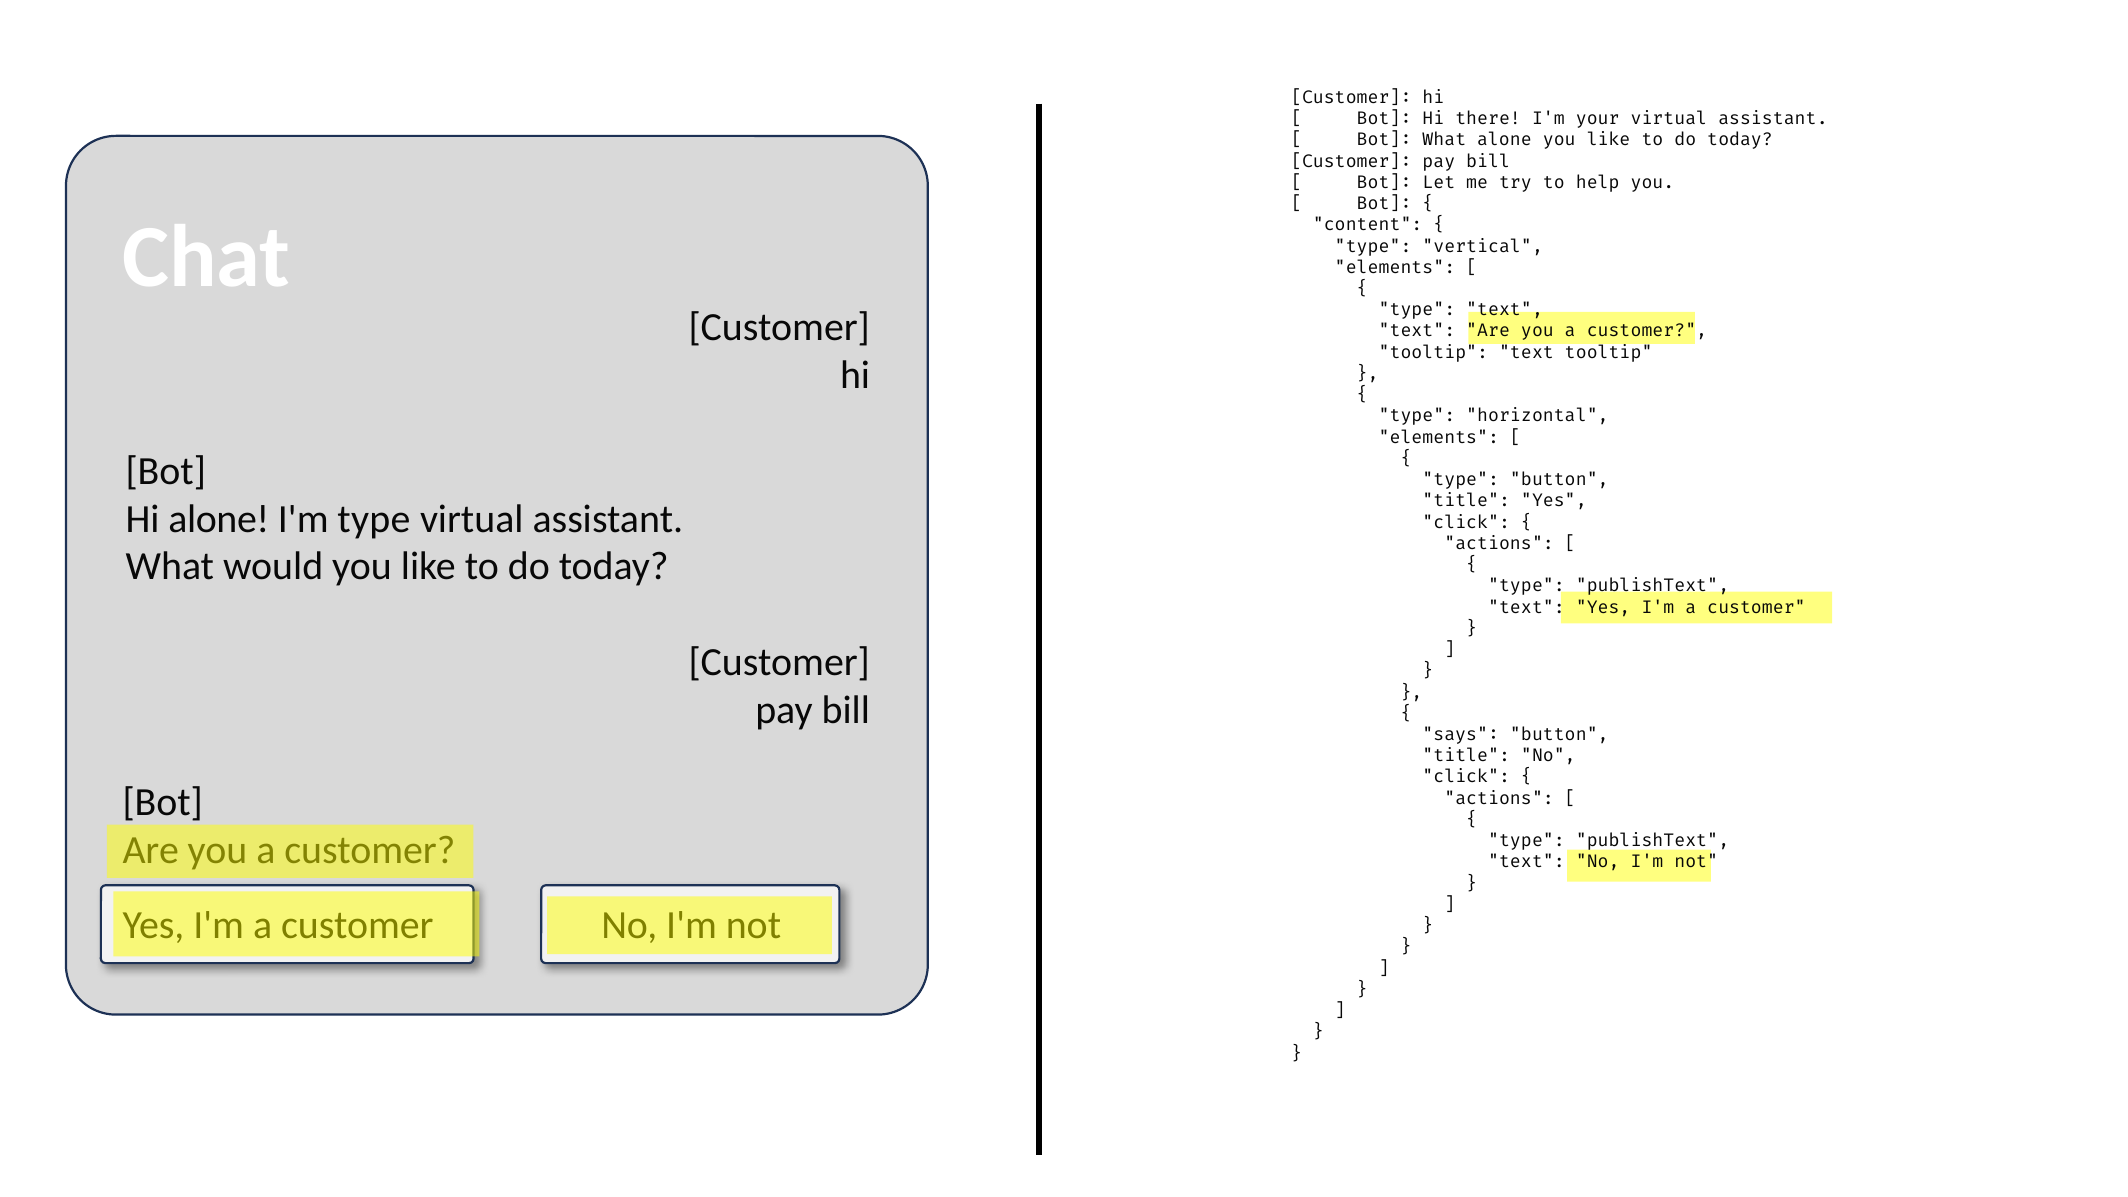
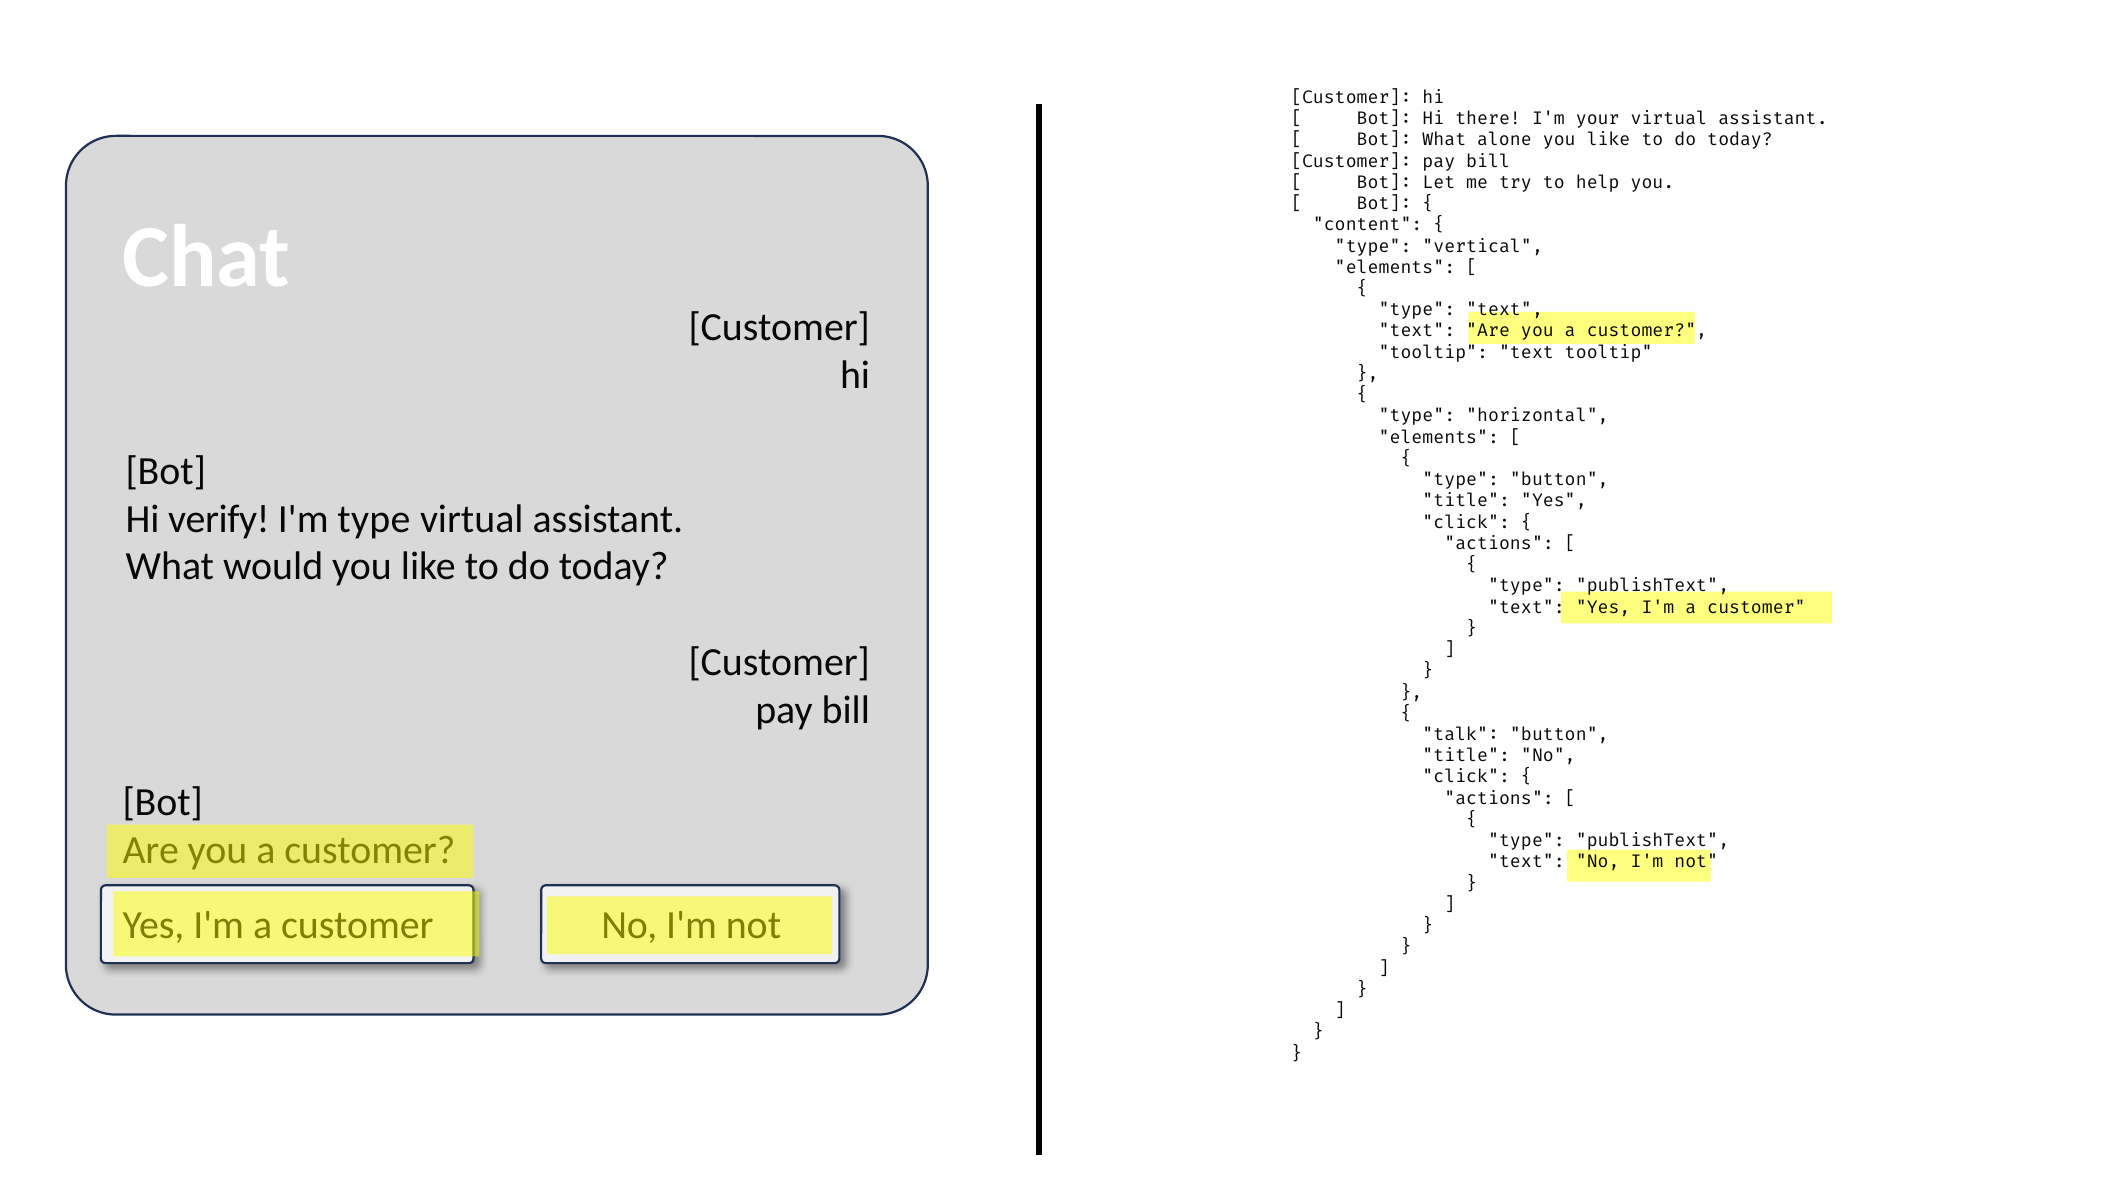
Hi alone: alone -> verify (219, 519)
says: says -> talk (1461, 735)
